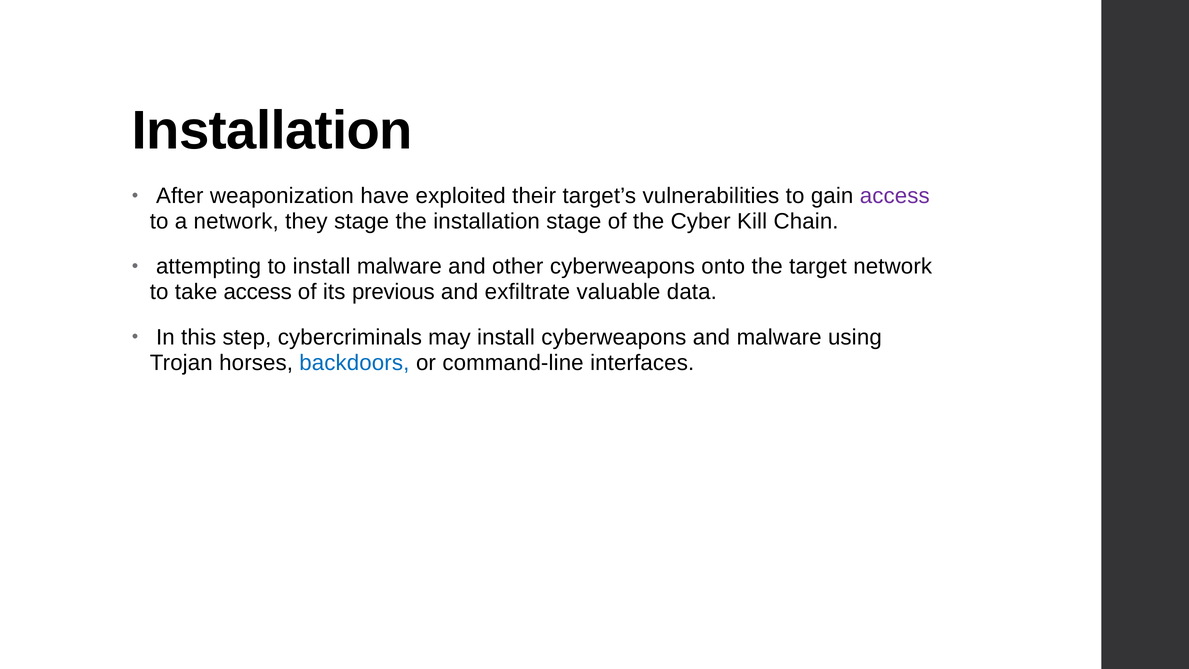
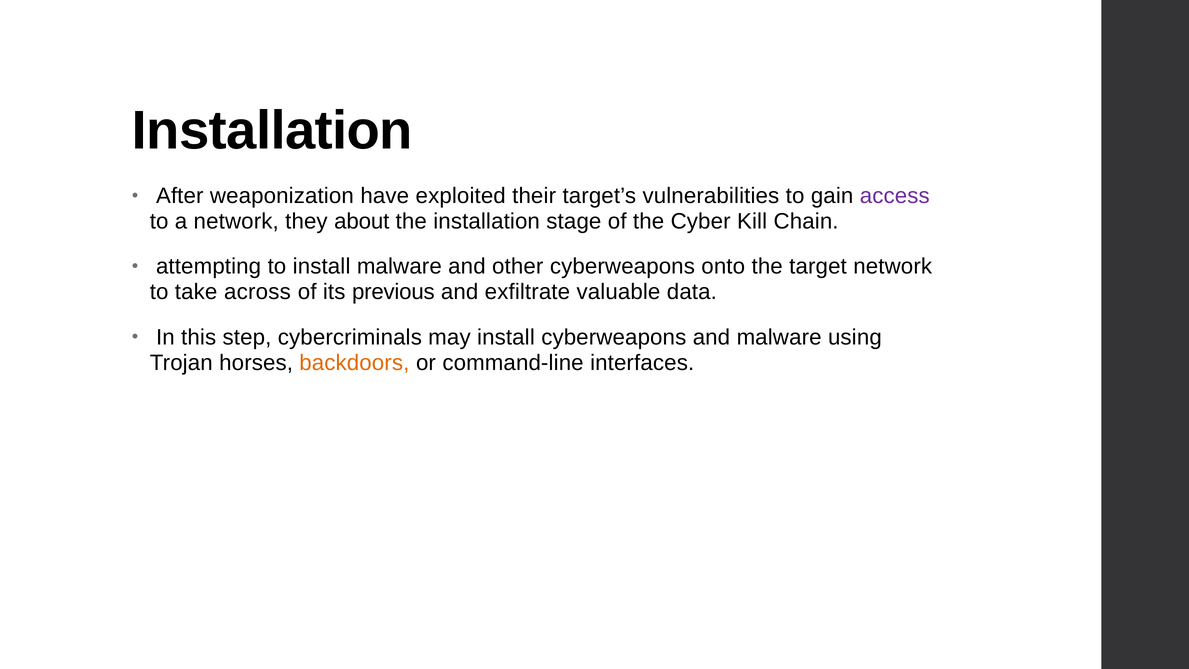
they stage: stage -> about (362, 221)
take access: access -> across (257, 292)
backdoors colour: blue -> orange (354, 363)
